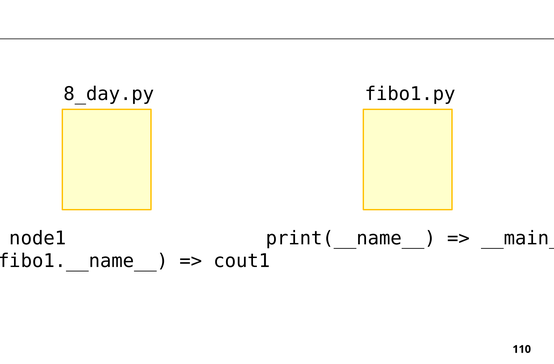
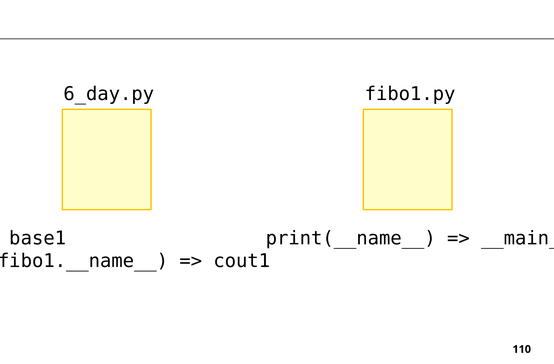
8_day.py: 8_day.py -> 6_day.py (109, 94)
node1: node1 -> base1 (38, 238)
